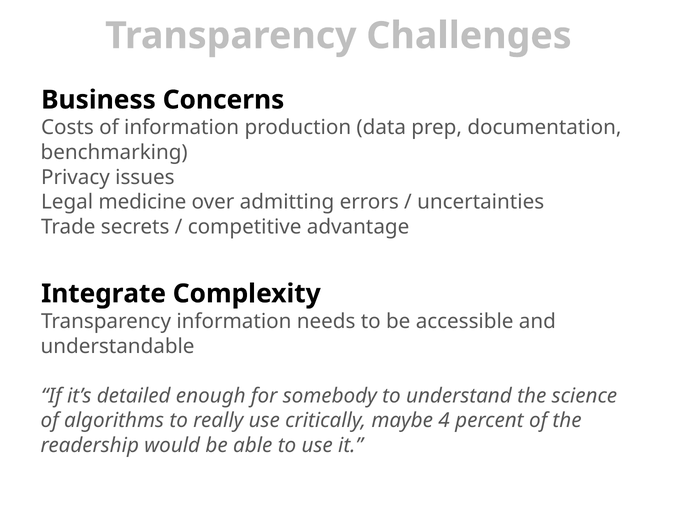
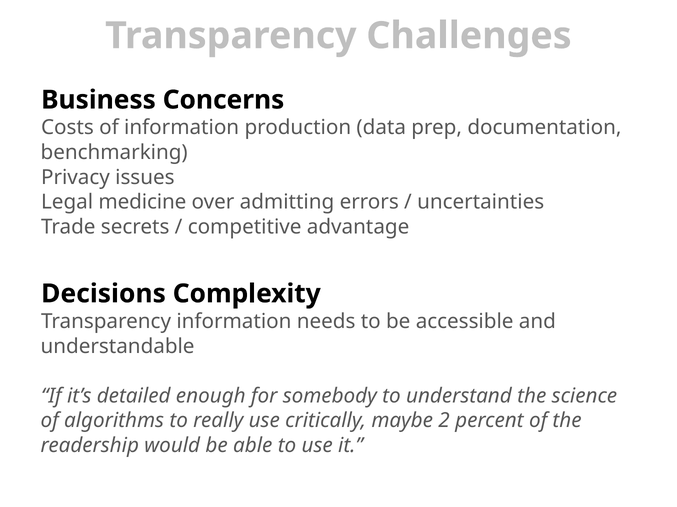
Integrate: Integrate -> Decisions (103, 294)
4: 4 -> 2 (444, 421)
